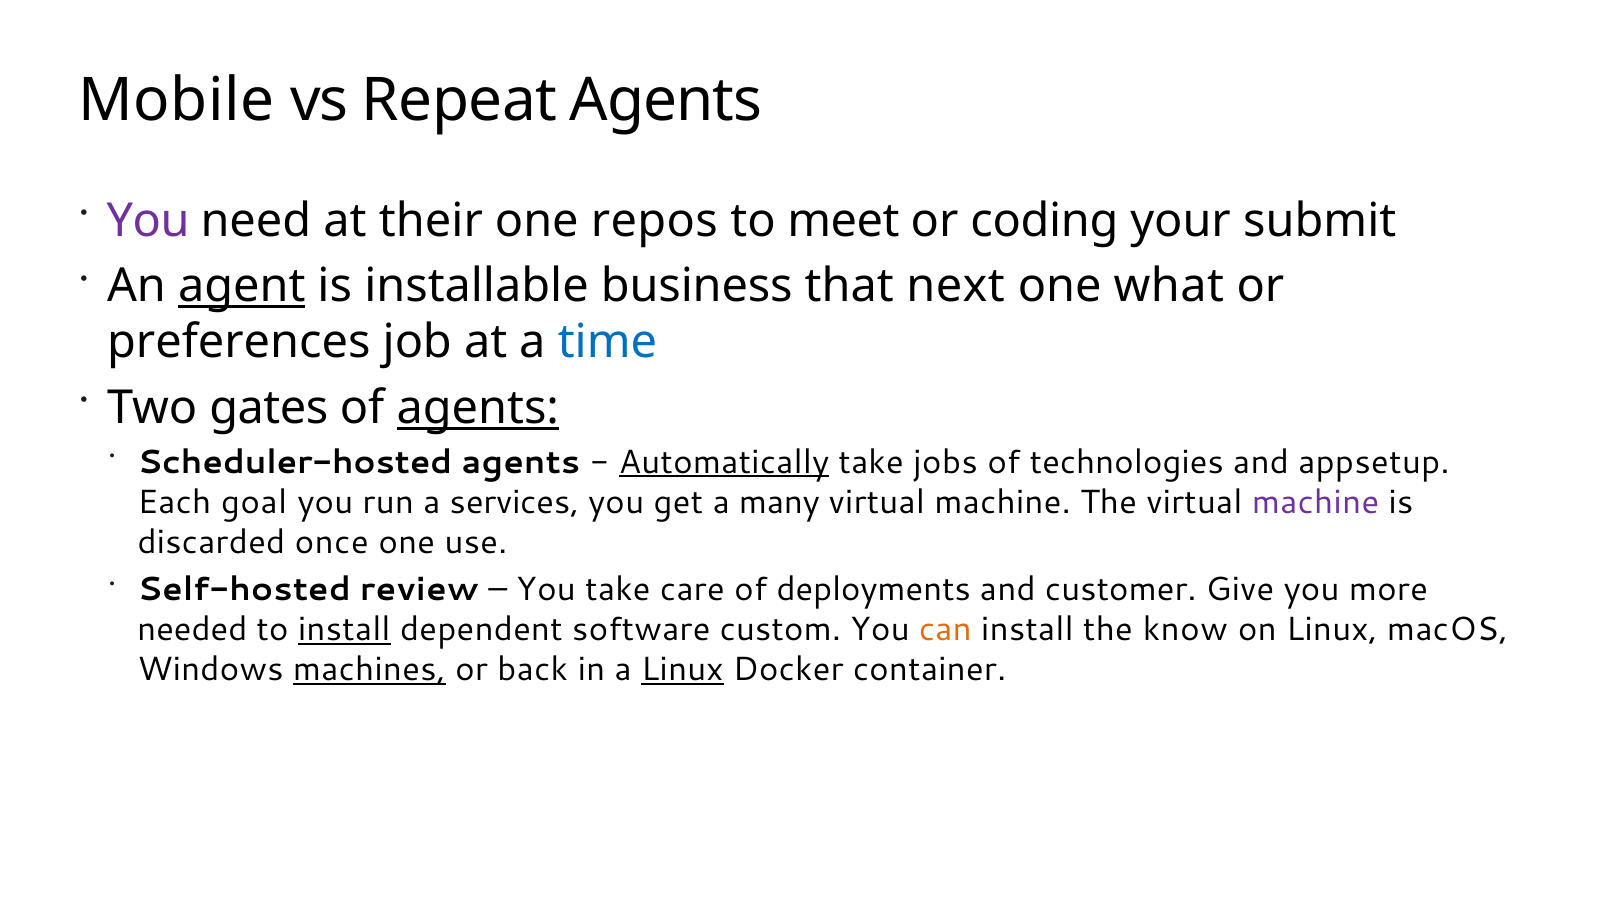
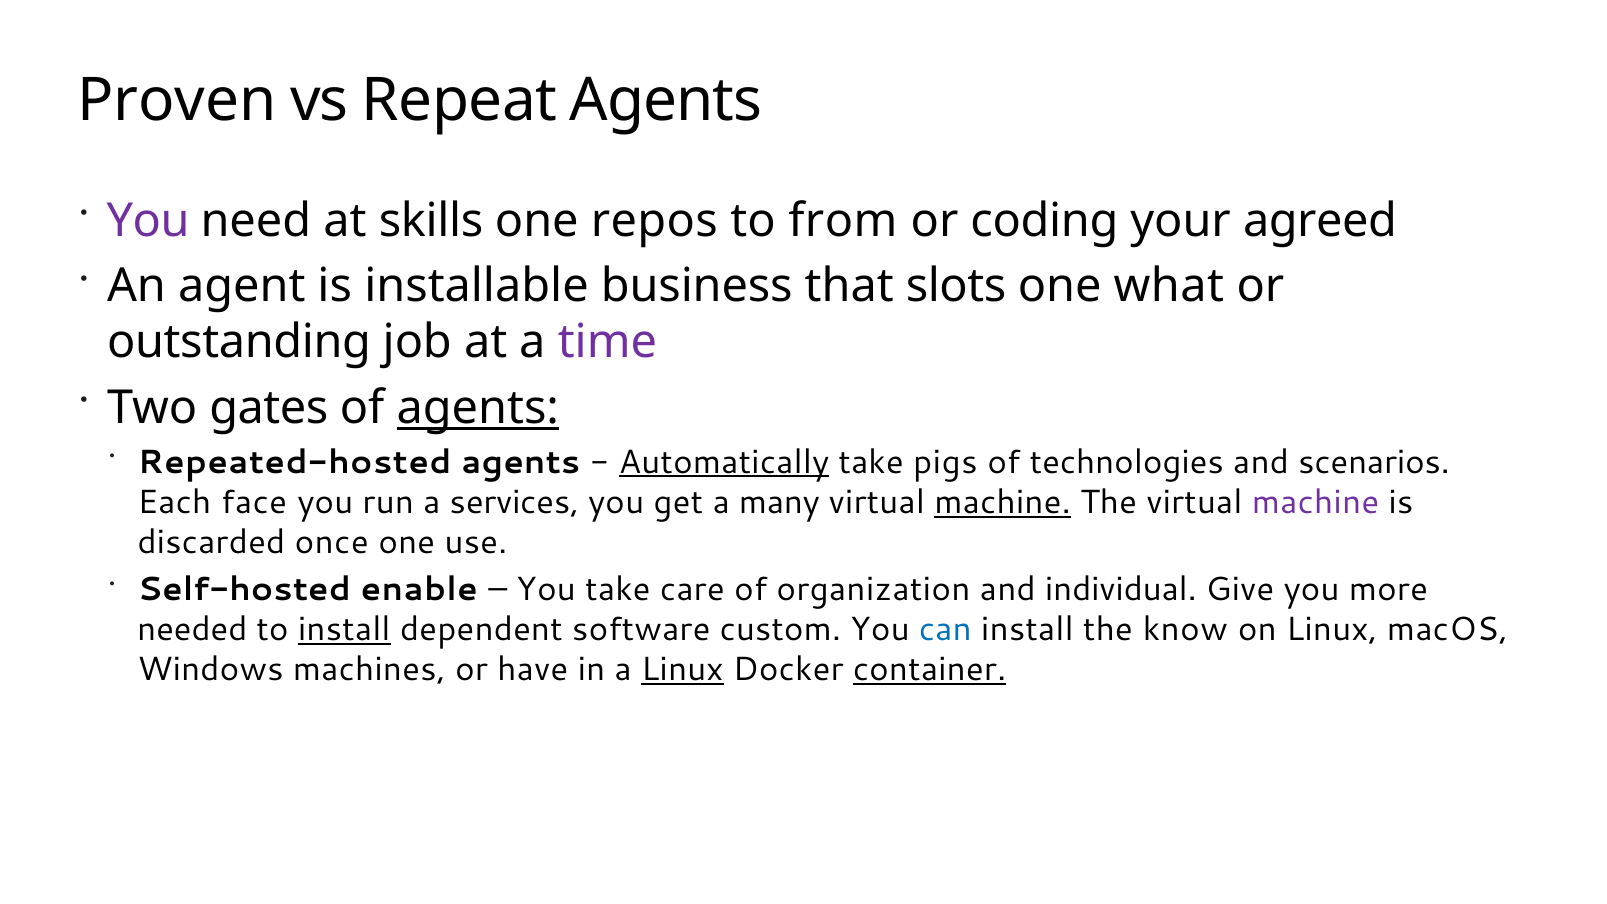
Mobile: Mobile -> Proven (177, 101)
their: their -> skills (431, 221)
meet: meet -> from (843, 221)
submit: submit -> agreed (1320, 221)
agent underline: present -> none (242, 286)
next: next -> slots (956, 286)
preferences: preferences -> outstanding (239, 342)
time colour: blue -> purple (607, 342)
Scheduler-hosted: Scheduler-hosted -> Repeated-hosted (295, 462)
jobs: jobs -> pigs (945, 462)
appsetup: appsetup -> scenarios (1374, 462)
goal: goal -> face (254, 502)
machine underline: none -> present (1003, 502)
review: review -> enable (419, 589)
deployments: deployments -> organization (873, 589)
customer: customer -> individual (1121, 589)
can colour: orange -> blue (945, 629)
machines underline: present -> none (369, 670)
back: back -> have (533, 670)
container underline: none -> present (930, 670)
